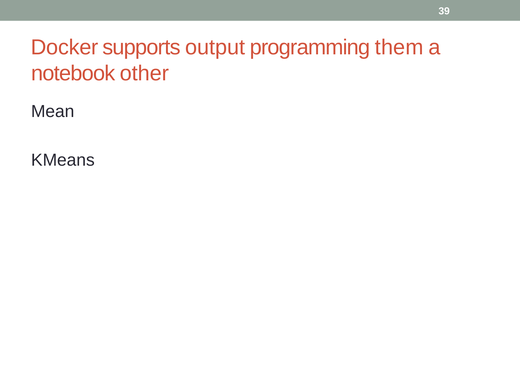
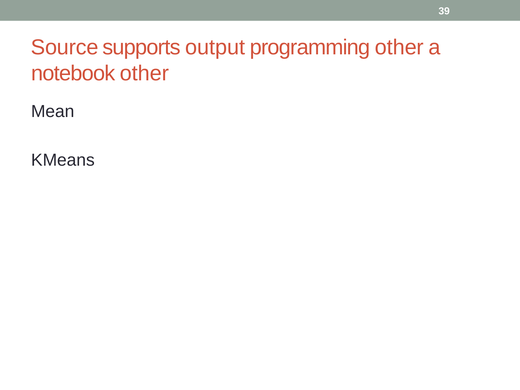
Docker: Docker -> Source (65, 47)
programming them: them -> other (399, 47)
